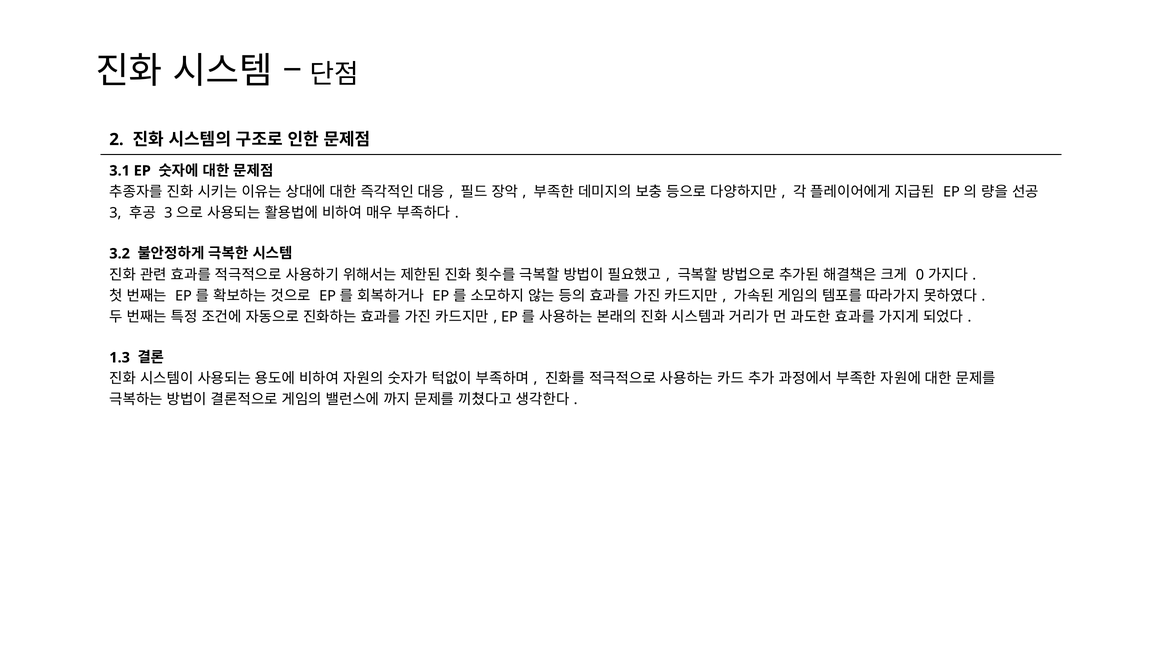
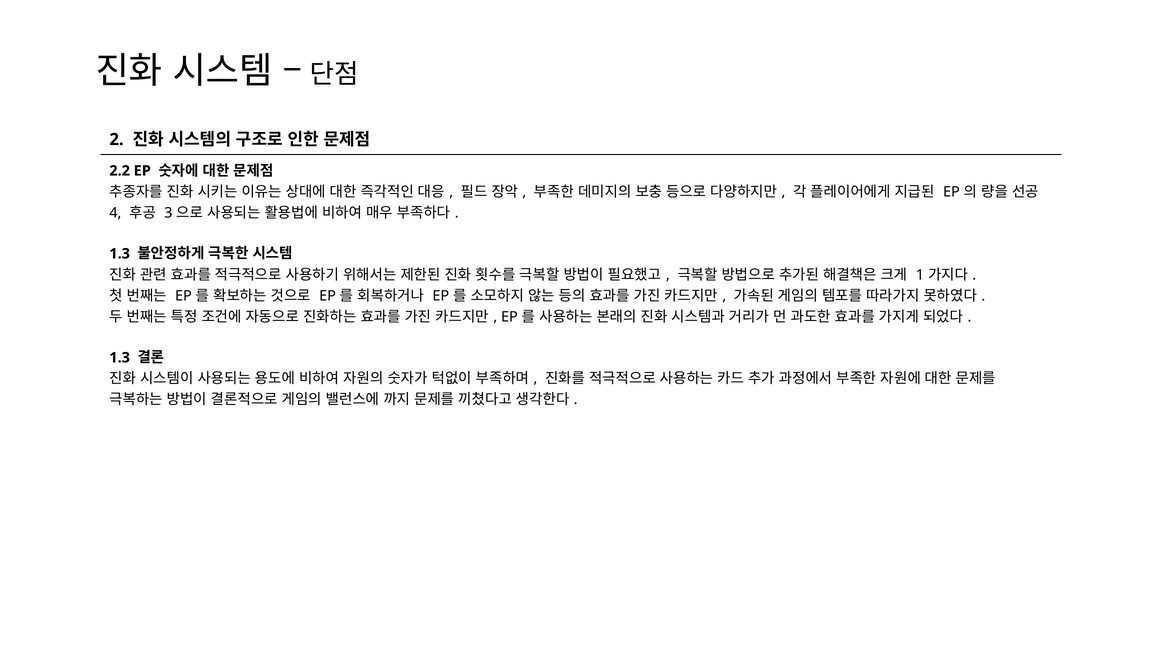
3.1: 3.1 -> 2.2 (120, 171)
3: 3 -> 4 (115, 213)
3.2: 3.2 -> 1.3 (120, 254)
0: 0 -> 1 (920, 275)
